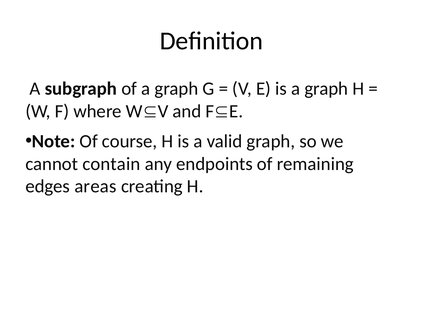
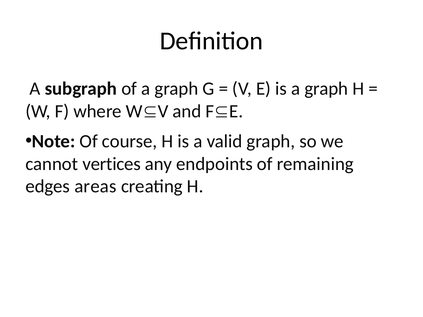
contain: contain -> vertices (112, 164)
